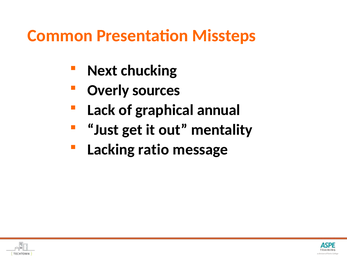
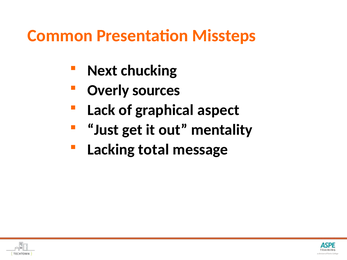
annual: annual -> aspect (218, 110)
ratio: ratio -> total (154, 150)
